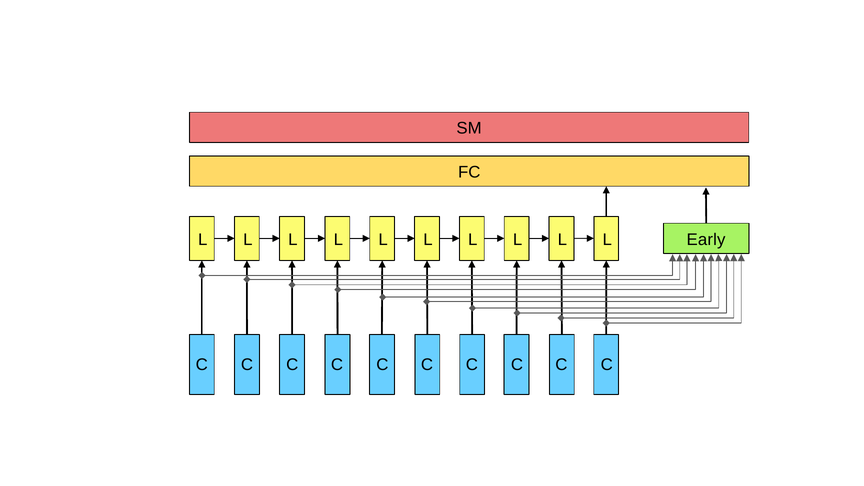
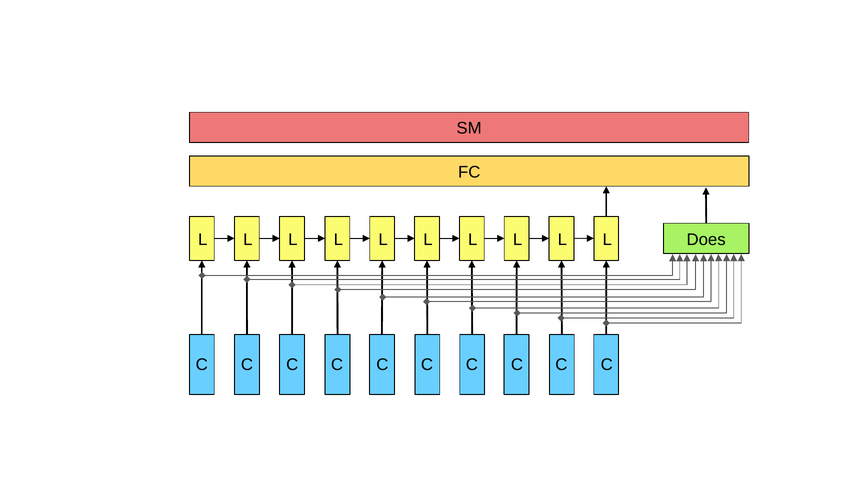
Early: Early -> Does (706, 240)
